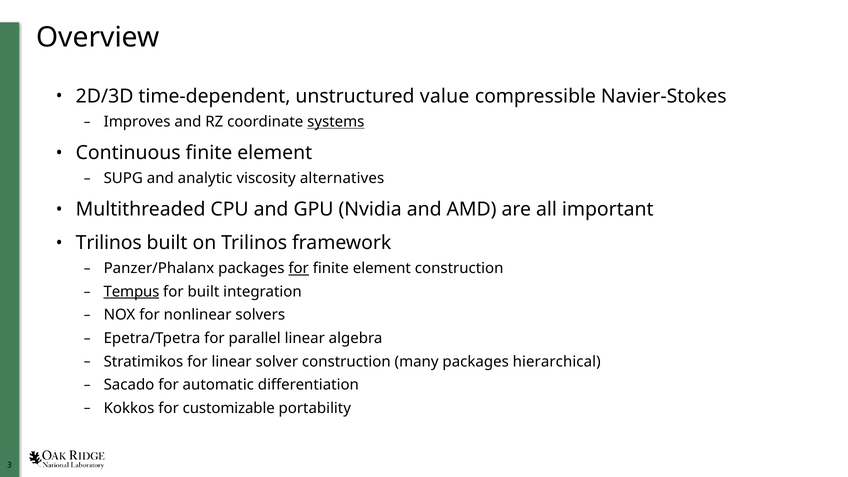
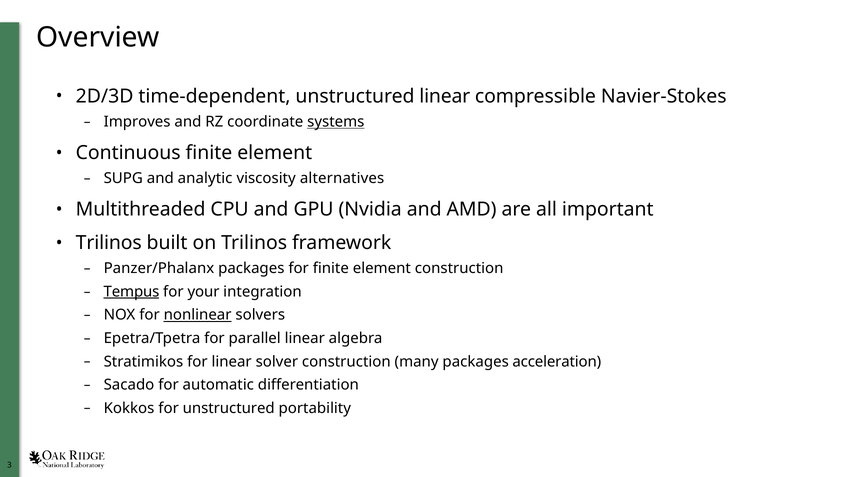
unstructured value: value -> linear (445, 96)
for underline: present -> none (299, 268)
for built: built -> your (204, 292)
nonlinear underline: none -> present (198, 315)
hierarchical: hierarchical -> acceleration (557, 362)
for customizable: customizable -> unstructured (229, 408)
